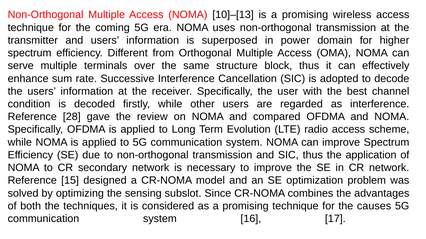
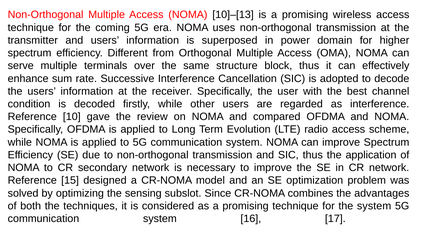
28: 28 -> 10 (72, 117)
the causes: causes -> system (374, 206)
